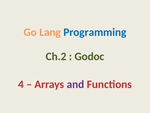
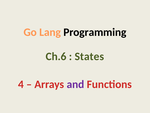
Programming colour: blue -> black (95, 32)
Ch.2: Ch.2 -> Ch.6 (56, 56)
Godoc: Godoc -> States (89, 56)
